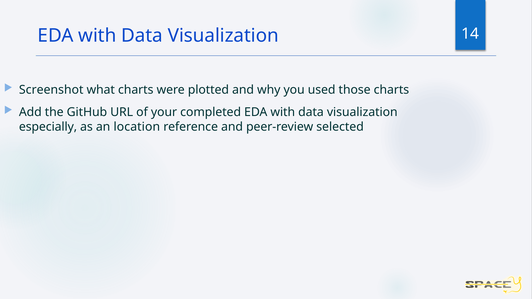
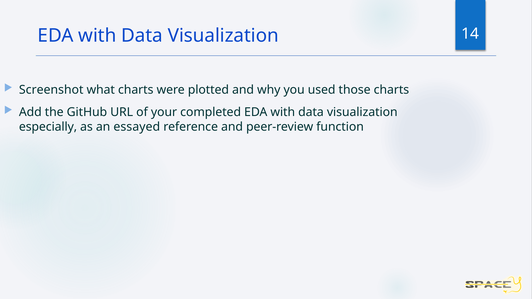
location: location -> essayed (137, 127)
selected: selected -> function (340, 127)
